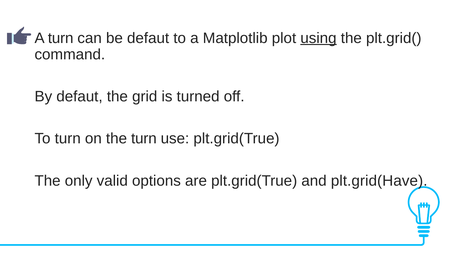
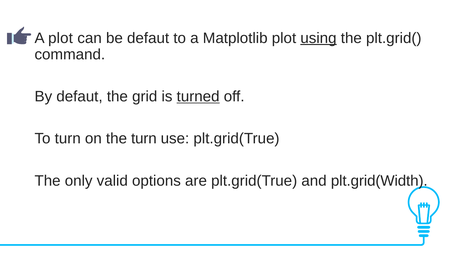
A turn: turn -> plot (61, 38)
turned underline: none -> present (198, 97)
plt.grid(Have: plt.grid(Have -> plt.grid(Width (379, 181)
